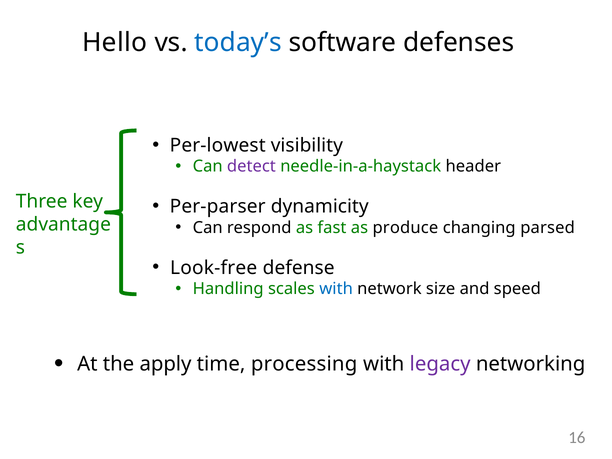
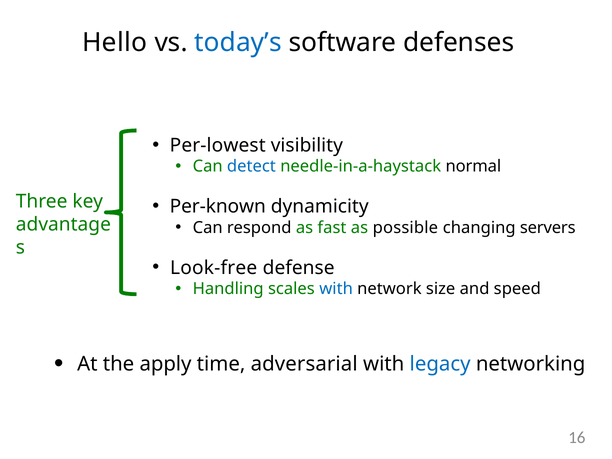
detect colour: purple -> blue (251, 166)
header: header -> normal (473, 166)
Per-parser: Per-parser -> Per-known (218, 206)
produce: produce -> possible (405, 228)
parsed: parsed -> servers (548, 228)
processing: processing -> adversarial (304, 364)
legacy colour: purple -> blue (440, 364)
